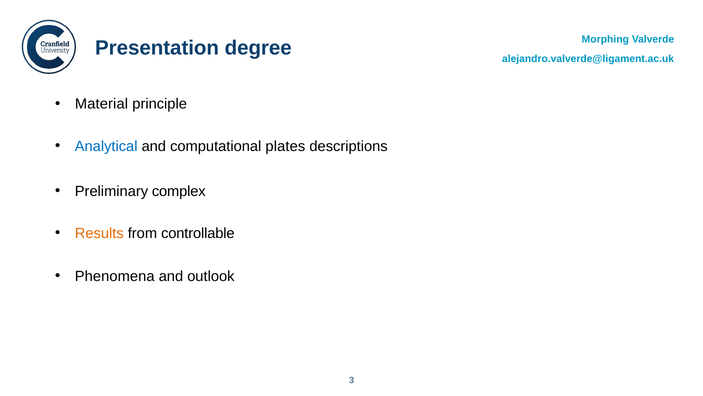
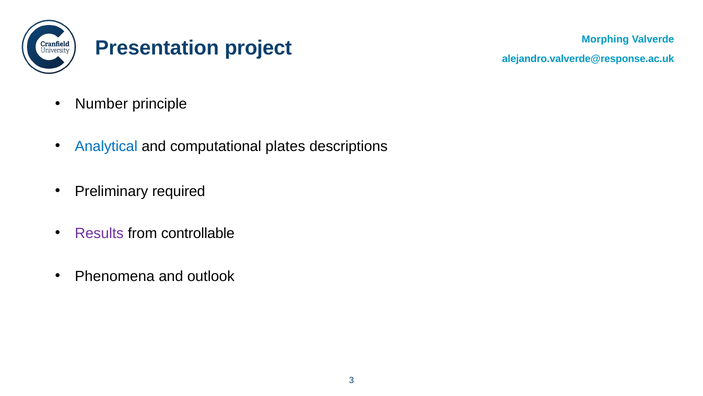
degree: degree -> project (258, 48)
alejandro.valverde@ligament.ac.uk: alejandro.valverde@ligament.ac.uk -> alejandro.valverde@response.ac.uk (588, 59)
Material: Material -> Number (102, 104)
complex: complex -> required (179, 191)
Results colour: orange -> purple (99, 233)
